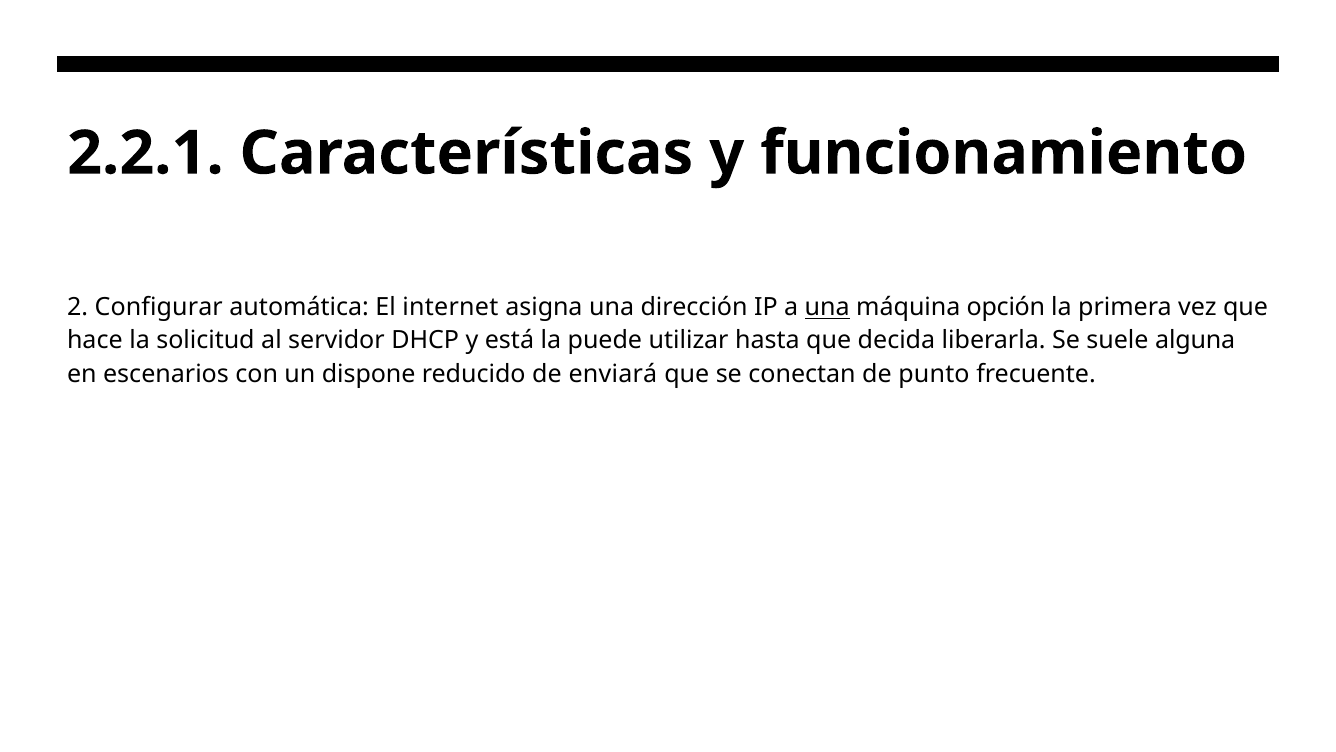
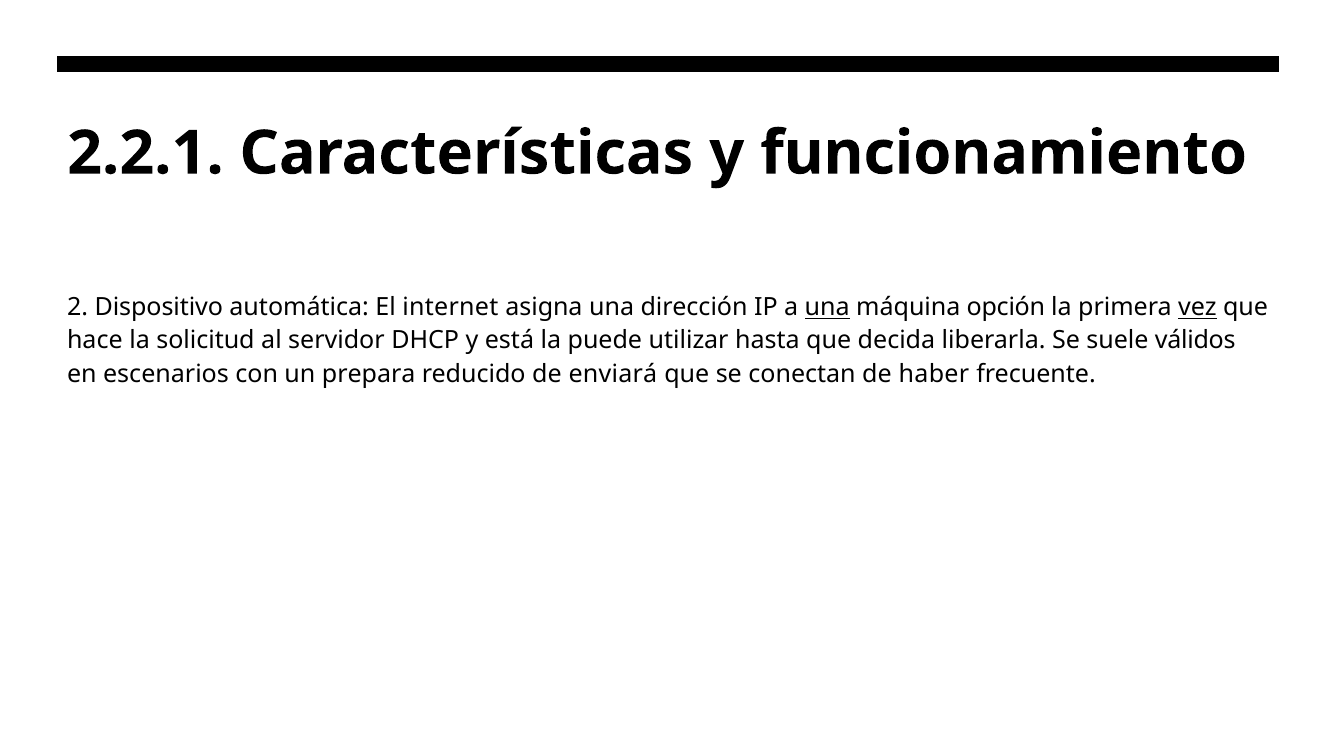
Configurar: Configurar -> Dispositivo (159, 307)
vez underline: none -> present (1197, 307)
alguna: alguna -> válidos (1195, 340)
dispone: dispone -> prepara (369, 373)
punto: punto -> haber (934, 373)
